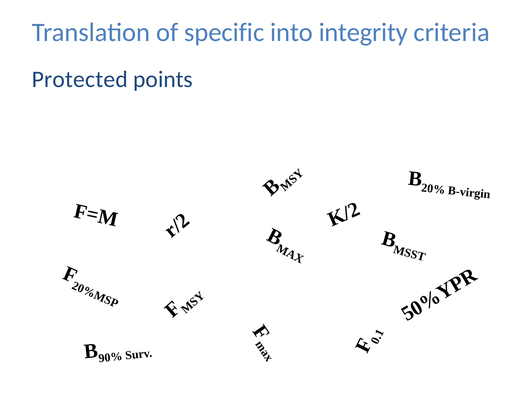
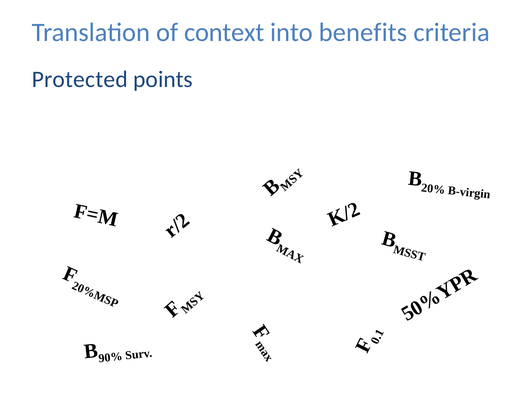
specific: specific -> context (224, 33)
integrity: integrity -> benefits (363, 33)
